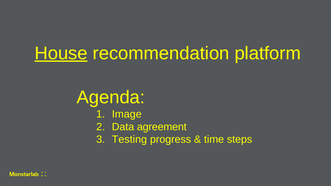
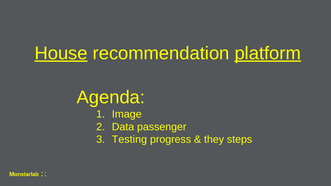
platform underline: none -> present (268, 53)
agreement: agreement -> passenger (162, 127)
time: time -> they (214, 140)
